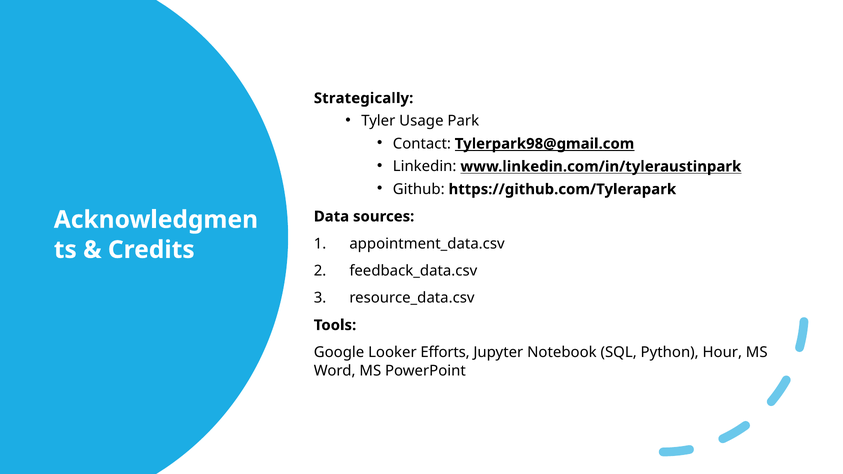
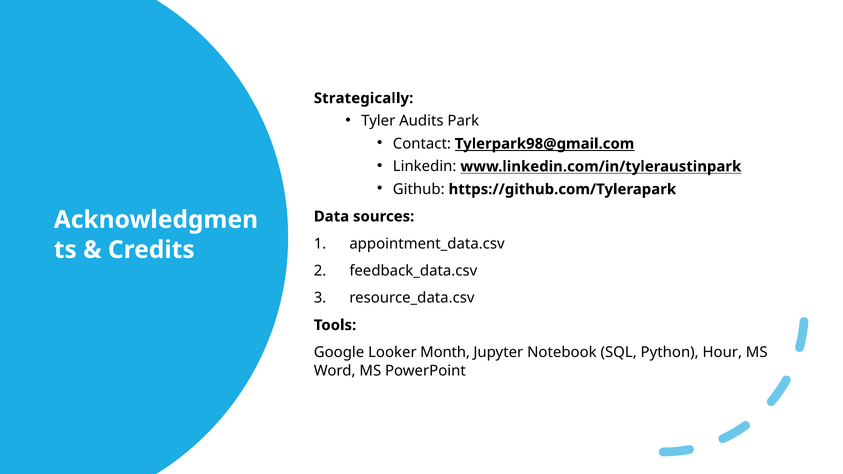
Usage: Usage -> Audits (421, 121)
Efforts: Efforts -> Month (445, 352)
